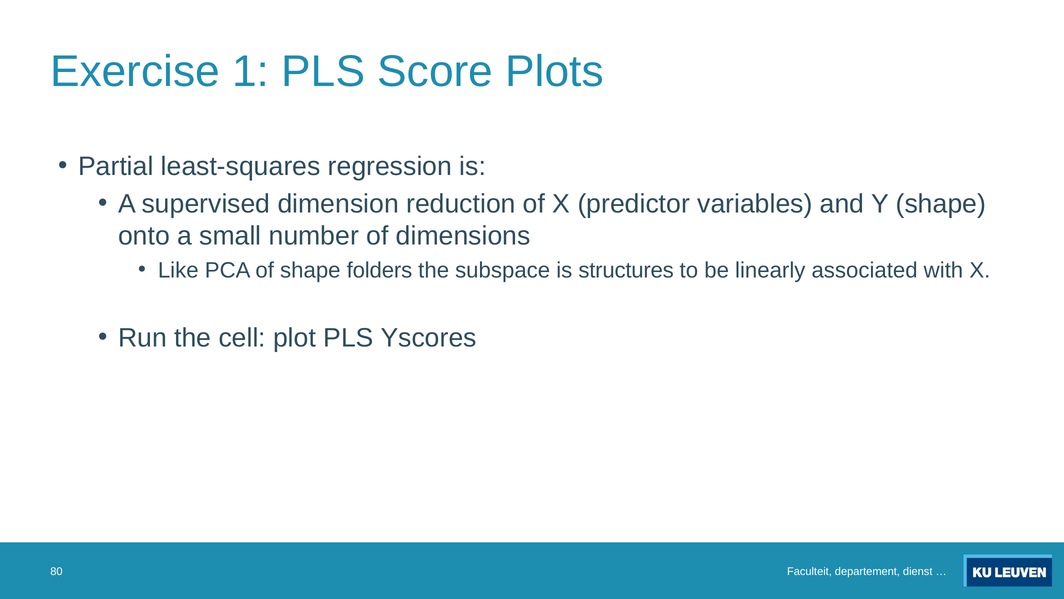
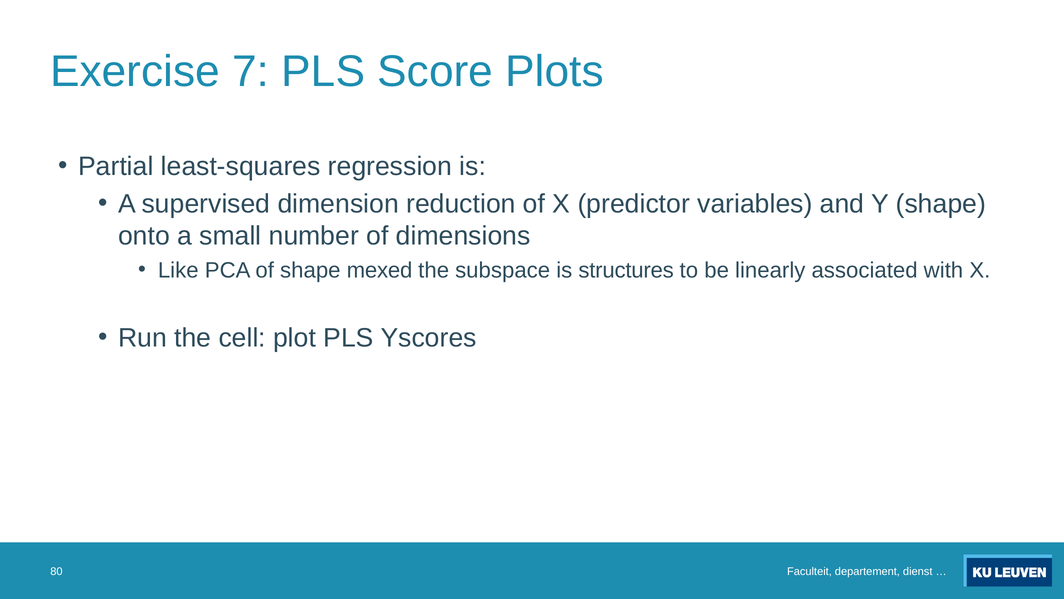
1: 1 -> 7 (251, 71)
folders: folders -> mexed (379, 270)
